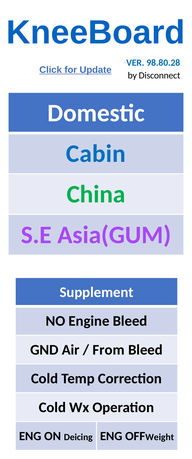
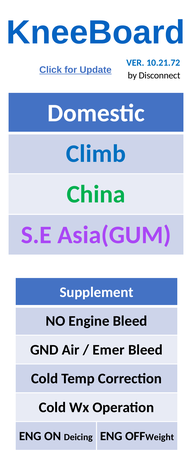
98.80.28: 98.80.28 -> 10.21.72 (163, 63)
Cabin: Cabin -> Climb (96, 154)
From: From -> Emer (109, 350)
